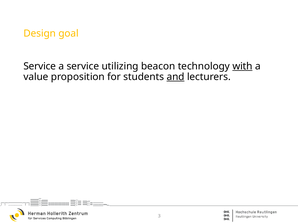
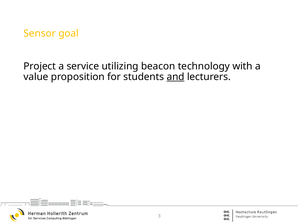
Design: Design -> Sensor (40, 33)
Service: Service -> Project (40, 66)
with underline: present -> none (242, 66)
